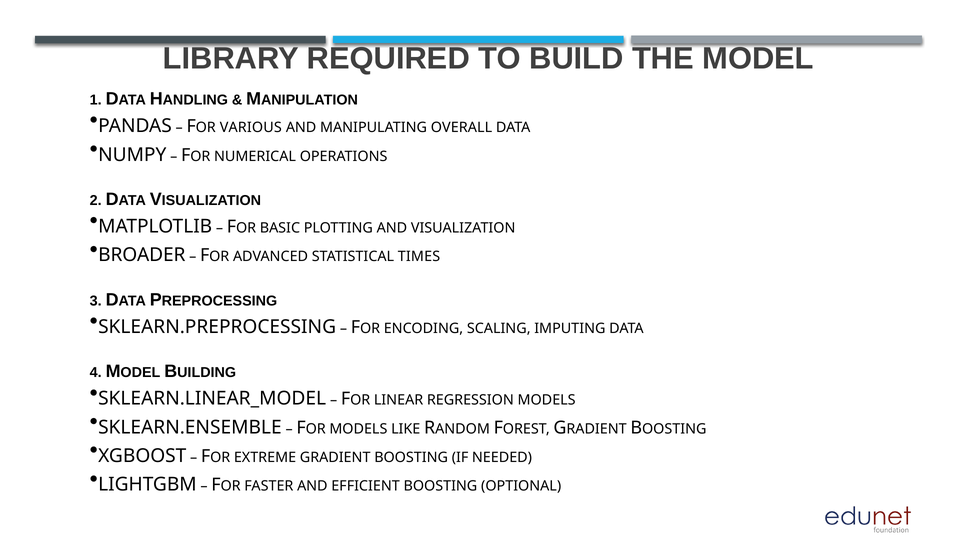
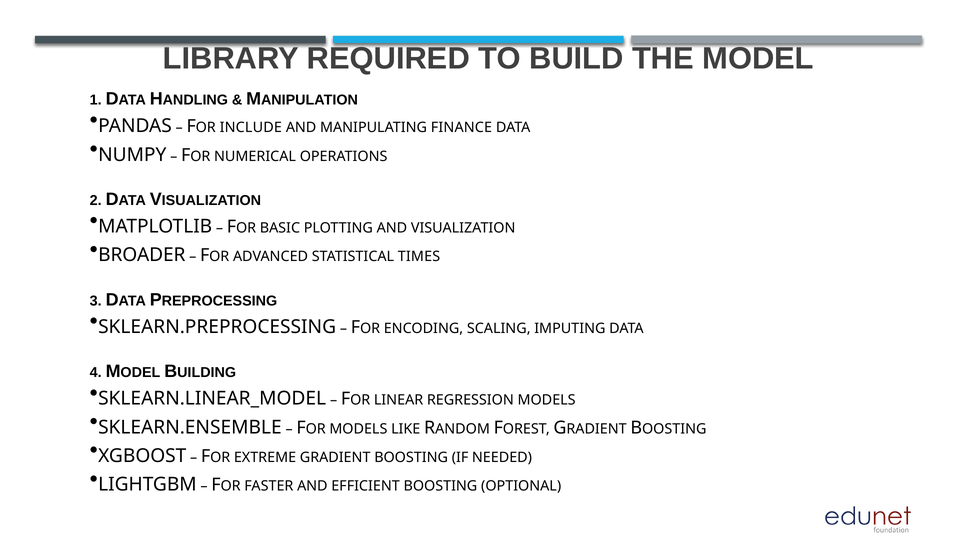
VARIOUS: VARIOUS -> INCLUDE (251, 128)
OVERALL: OVERALL -> FINANCE (461, 128)
